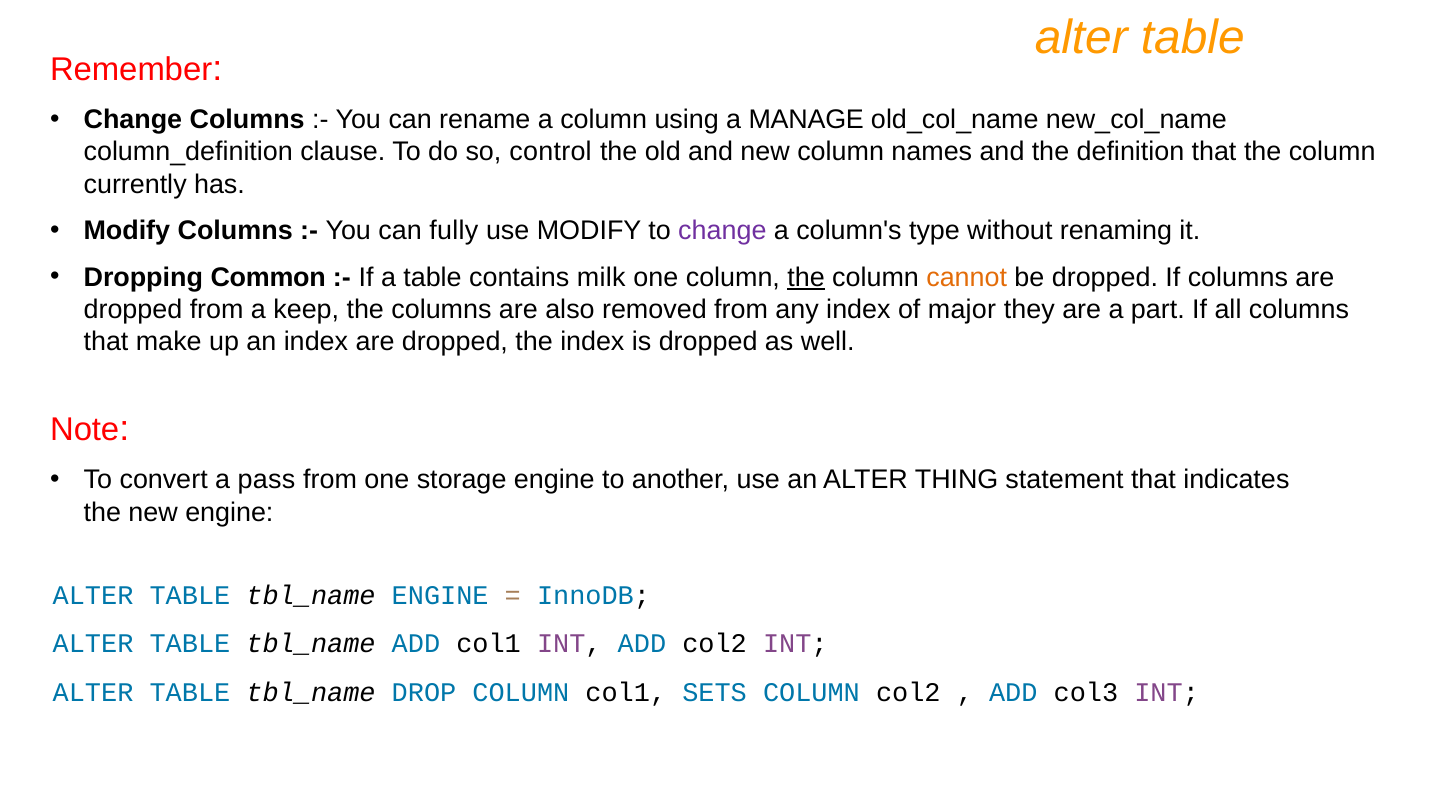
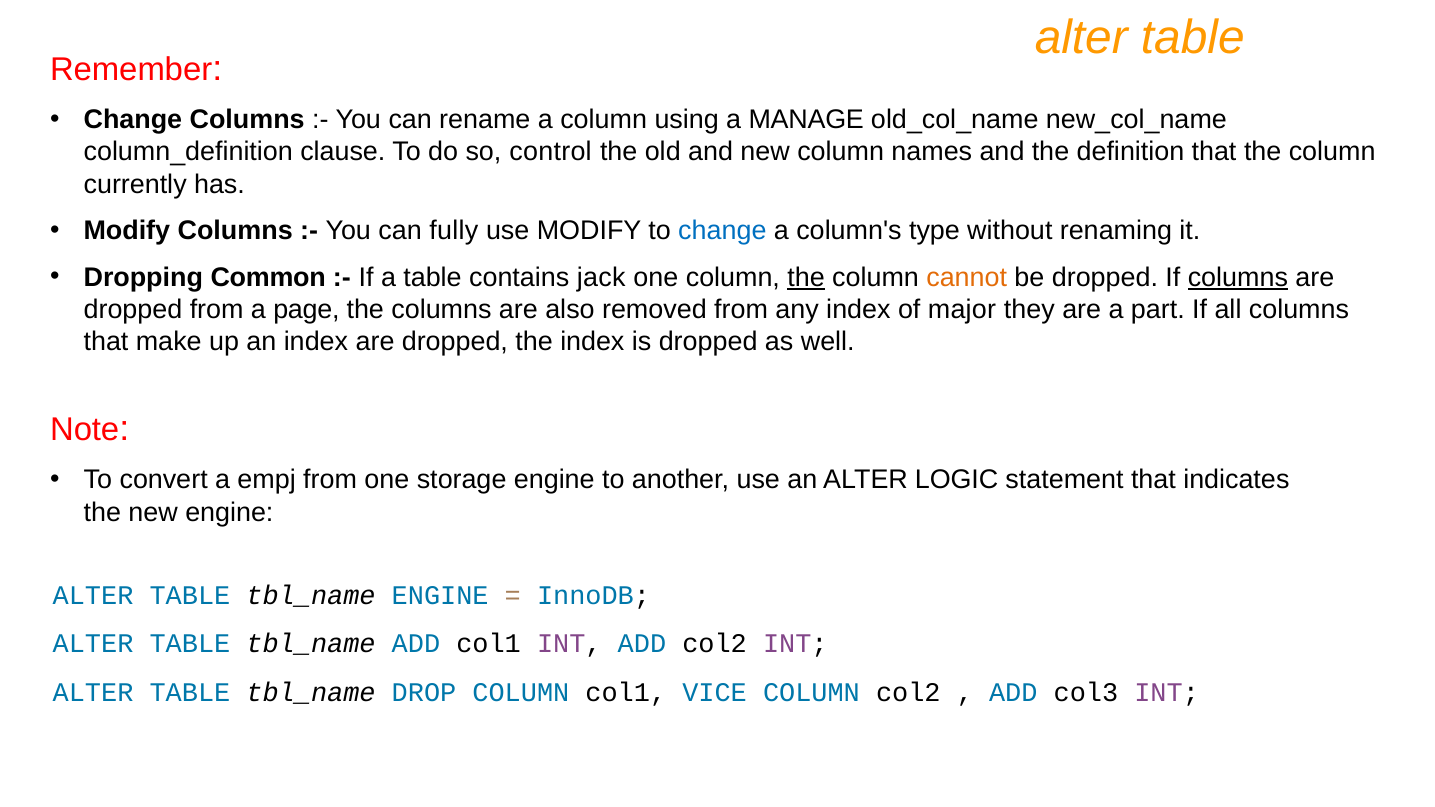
change colour: purple -> blue (722, 231)
milk: milk -> jack (601, 278)
columns underline: none -> present (1238, 278)
keep: keep -> page (306, 310)
pass: pass -> empj (267, 480)
THING: THING -> LOGIC (957, 480)
SETS: SETS -> VICE (715, 692)
